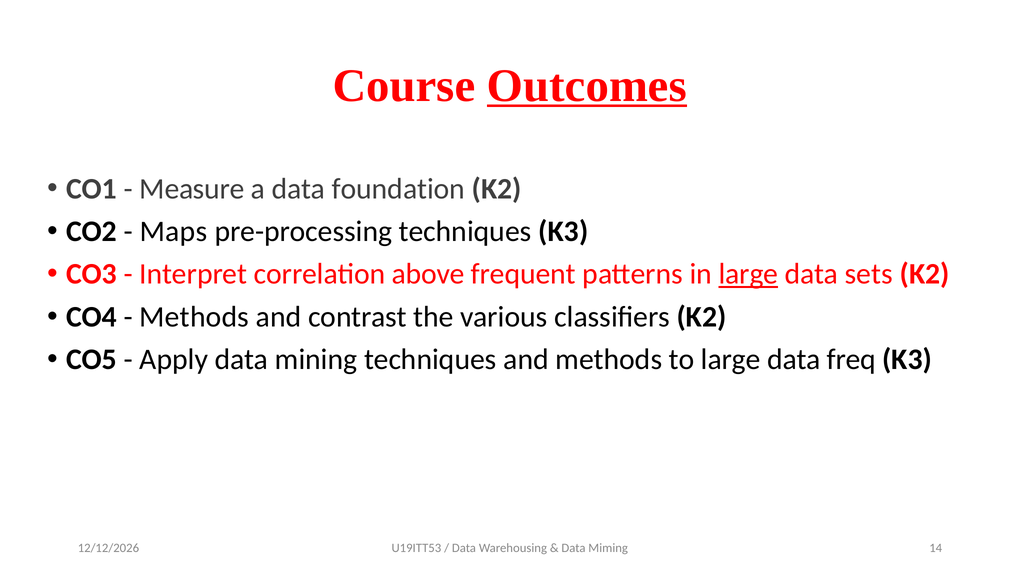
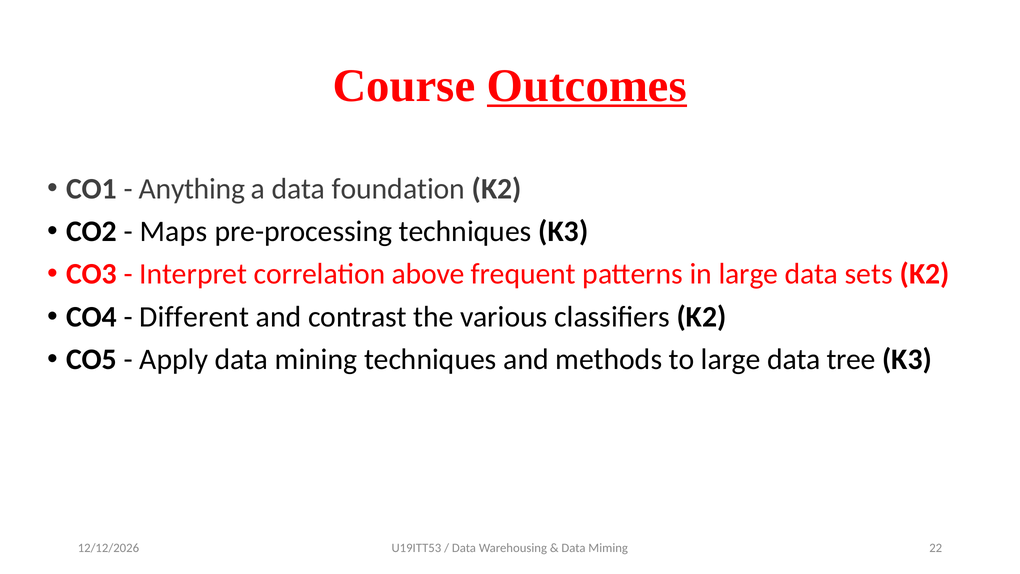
Measure: Measure -> Anything (192, 189)
large underline: present -> none (748, 274)
Methods: Methods -> Different (194, 317)
freq: freq -> tree (851, 359)
14: 14 -> 22 (936, 548)
